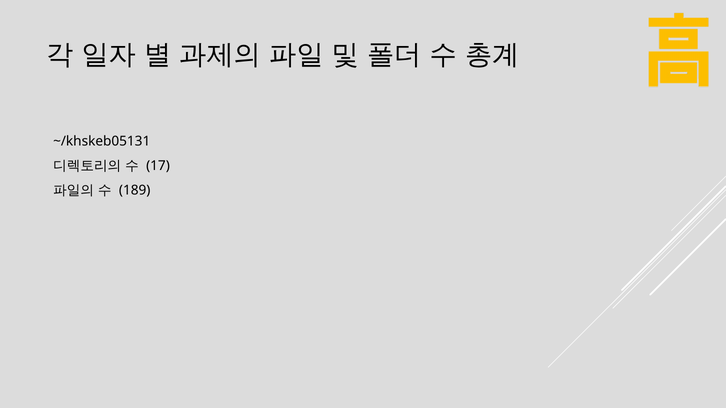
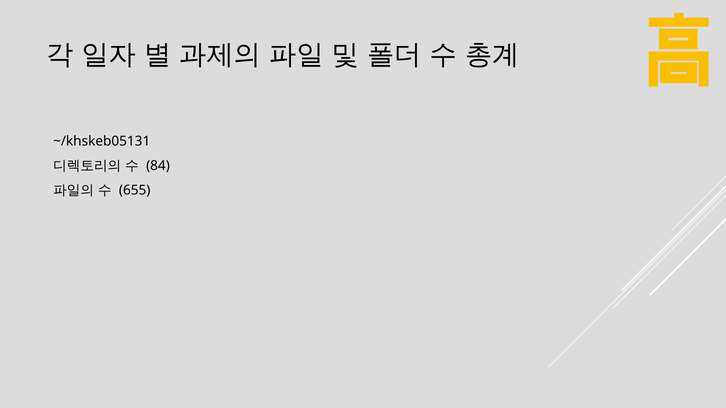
17: 17 -> 84 (158, 166)
189: 189 -> 655 (135, 190)
